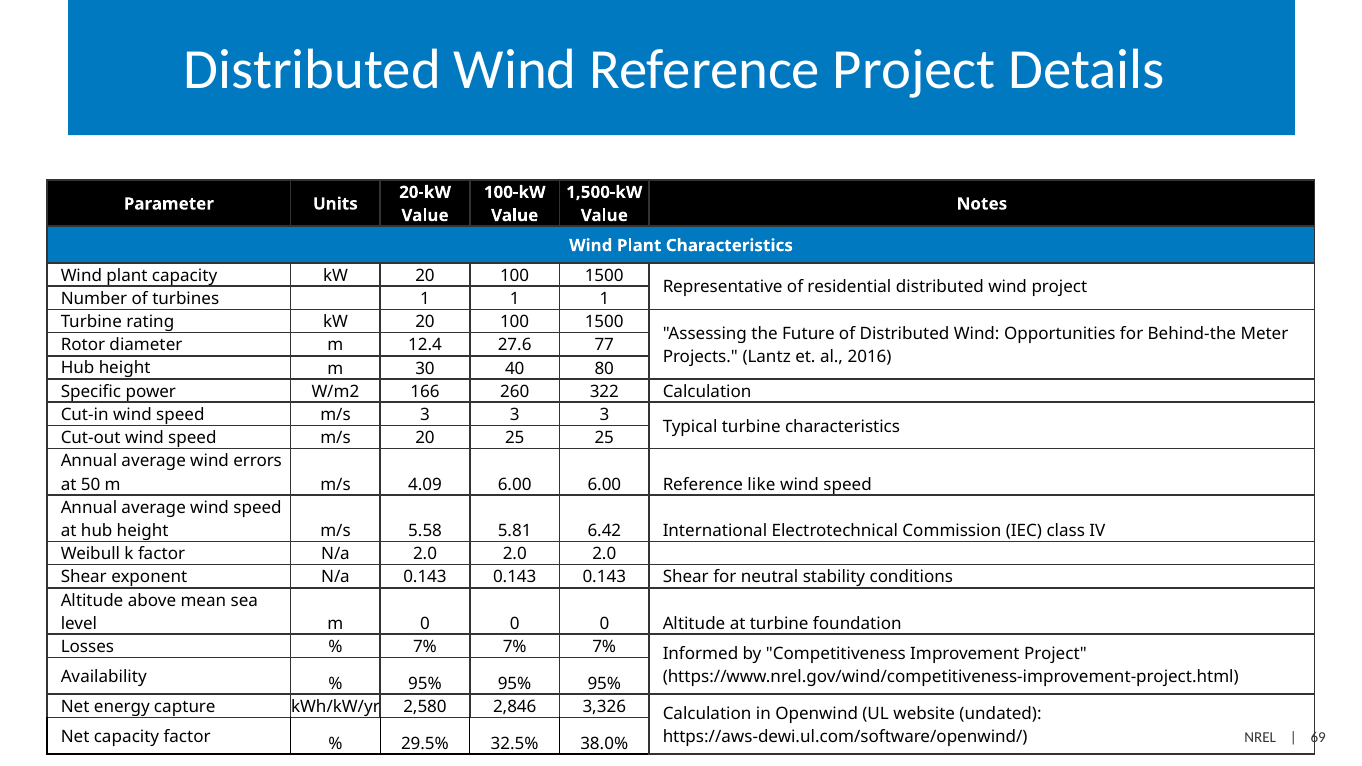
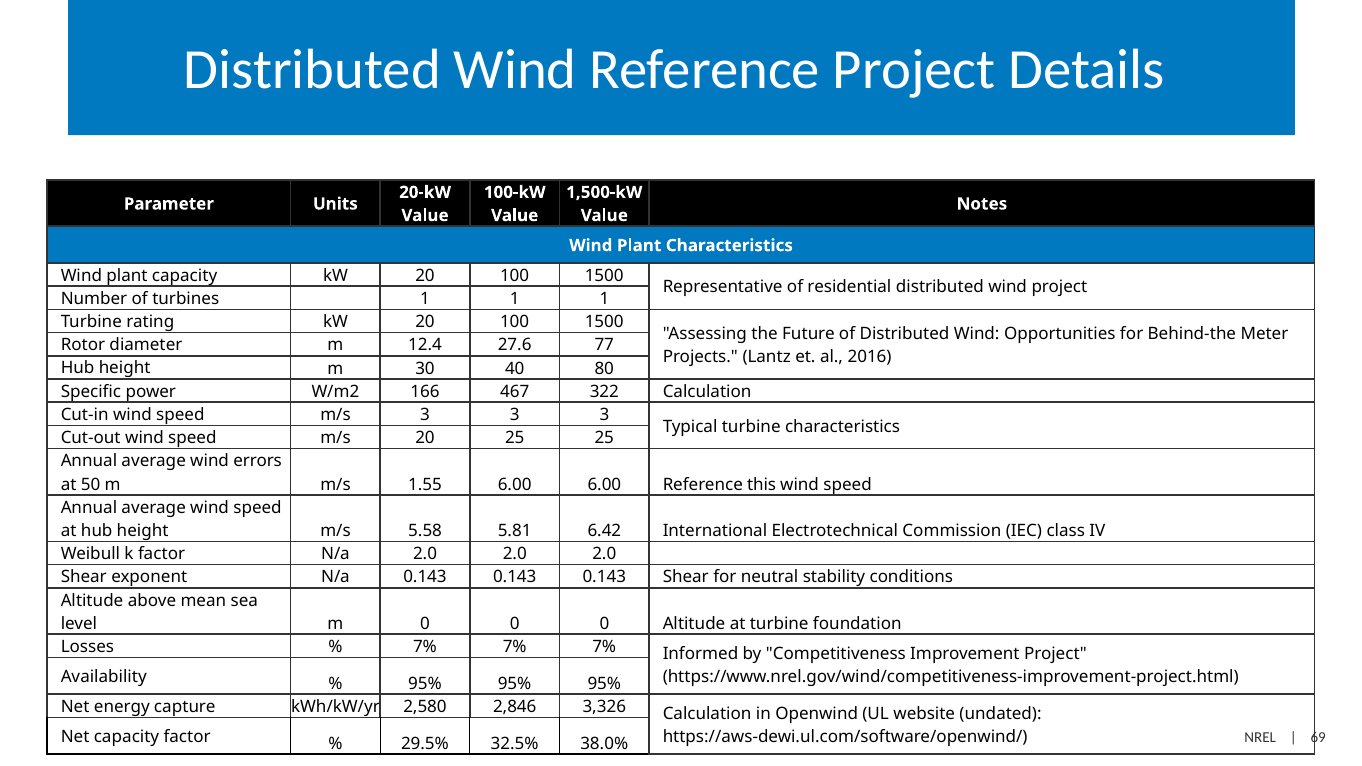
260: 260 -> 467 (515, 392)
4.09: 4.09 -> 1.55 (425, 485)
like: like -> this (762, 485)
